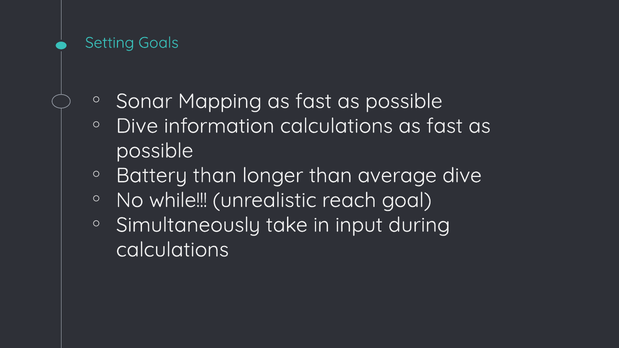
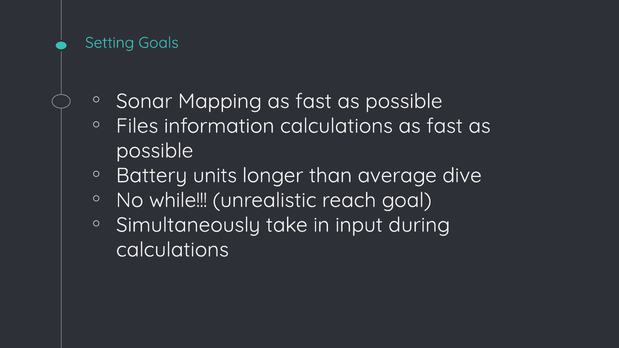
Dive: Dive -> Files (137, 126)
Battery than: than -> units (215, 176)
